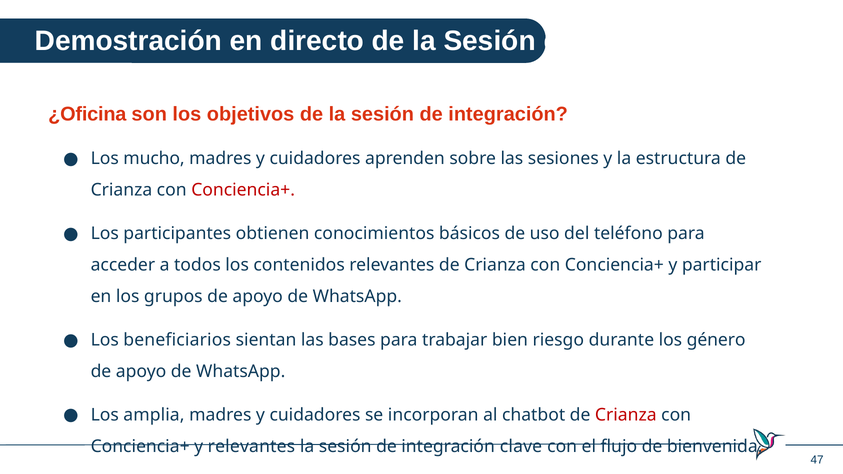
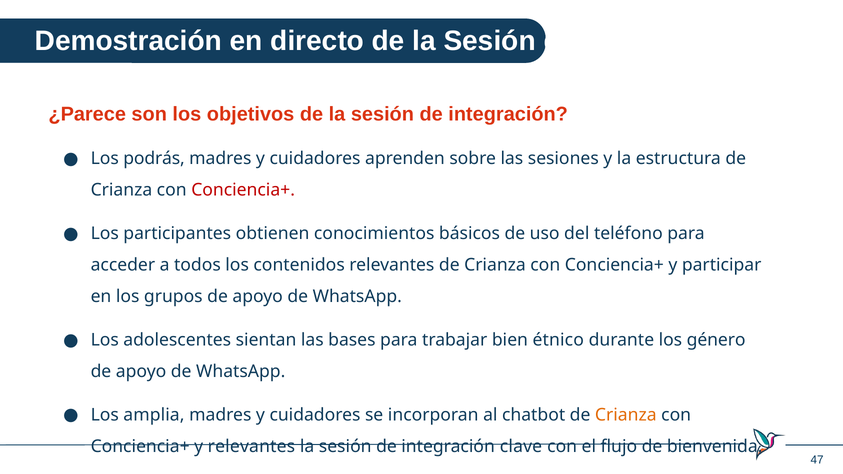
¿Oficina: ¿Oficina -> ¿Parece (87, 114)
mucho: mucho -> podrás (154, 159)
beneficiarios: beneficiarios -> adolescentes (177, 340)
riesgo: riesgo -> étnico (558, 340)
Crianza colour: red -> orange (626, 415)
